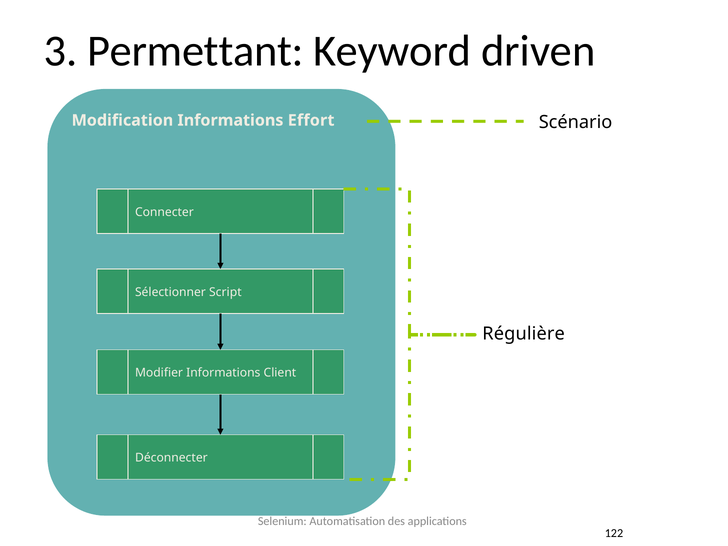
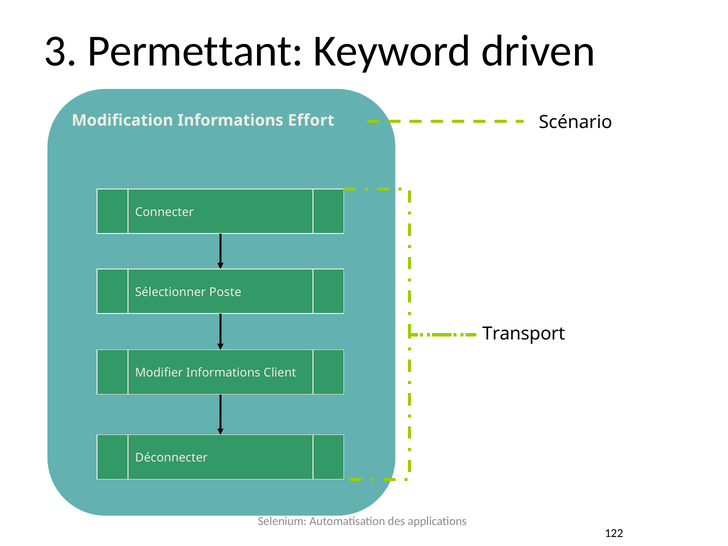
Script: Script -> Poste (225, 292)
Régulière: Régulière -> Transport (524, 334)
